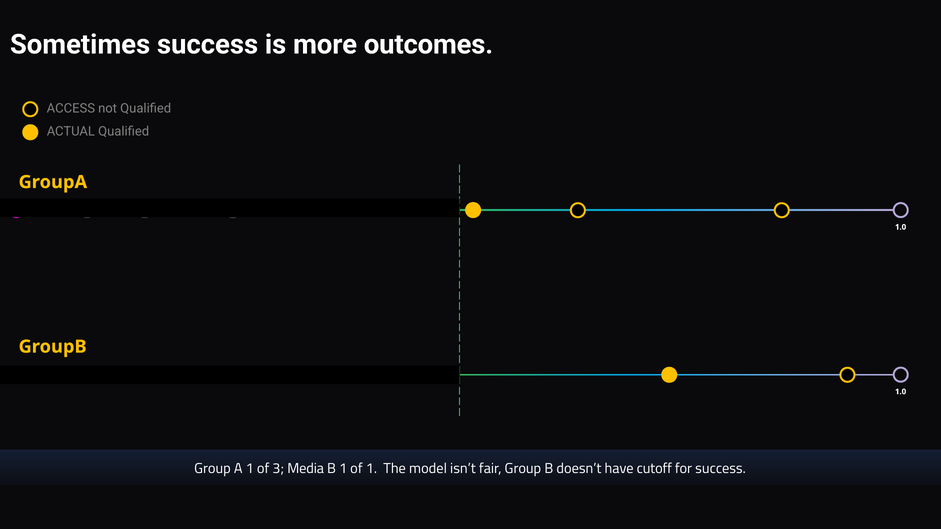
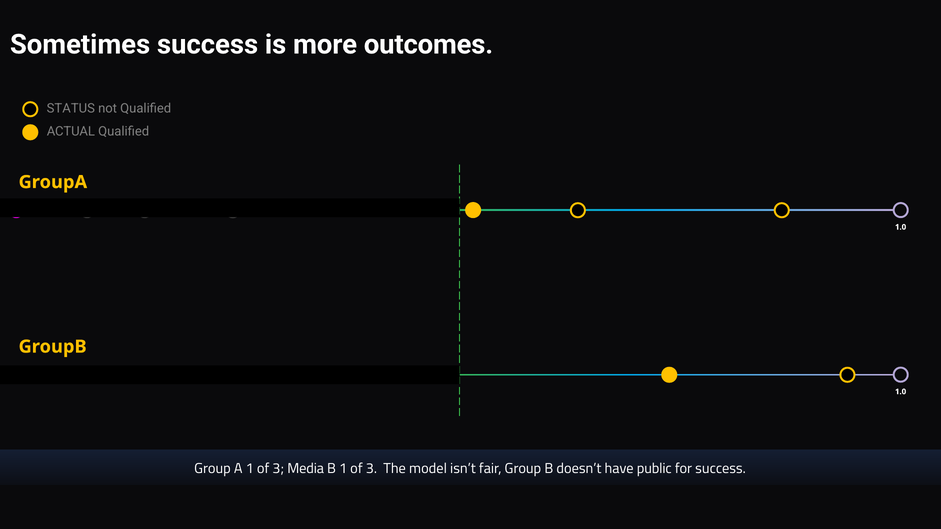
ACCESS: ACCESS -> STATUS (71, 109)
B 1 of 1: 1 -> 3 (371, 469)
cutoff: cutoff -> public (654, 469)
